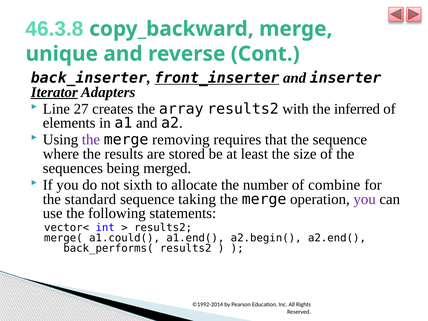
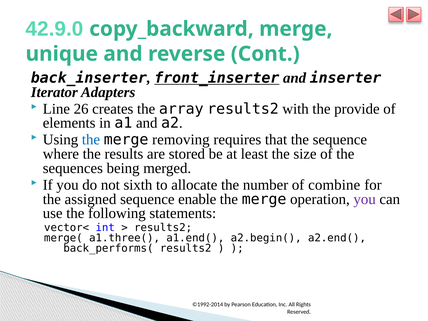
46.3.8: 46.3.8 -> 42.9.0 (55, 29)
Iterator underline: present -> none (54, 92)
27: 27 -> 26 (81, 109)
inferred: inferred -> provide (357, 109)
the colour: purple -> blue (91, 140)
standard: standard -> assigned (91, 199)
taking: taking -> enable (197, 199)
a1.could(: a1.could( -> a1.three( (125, 238)
